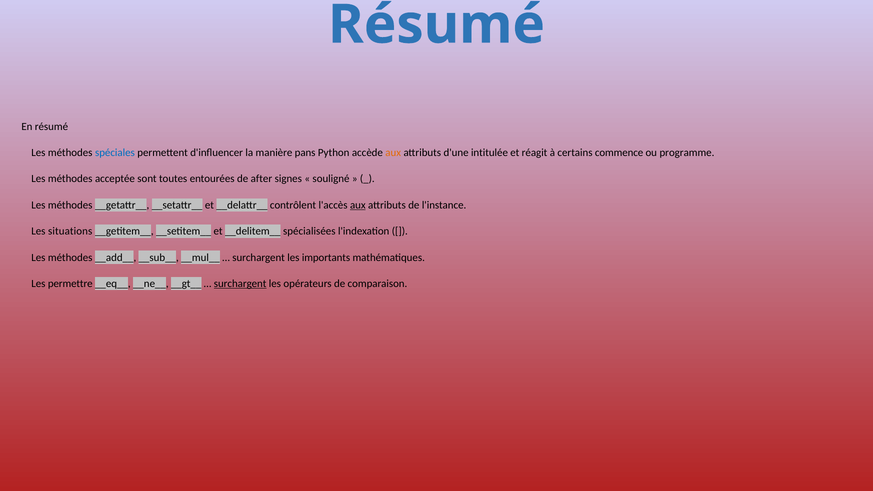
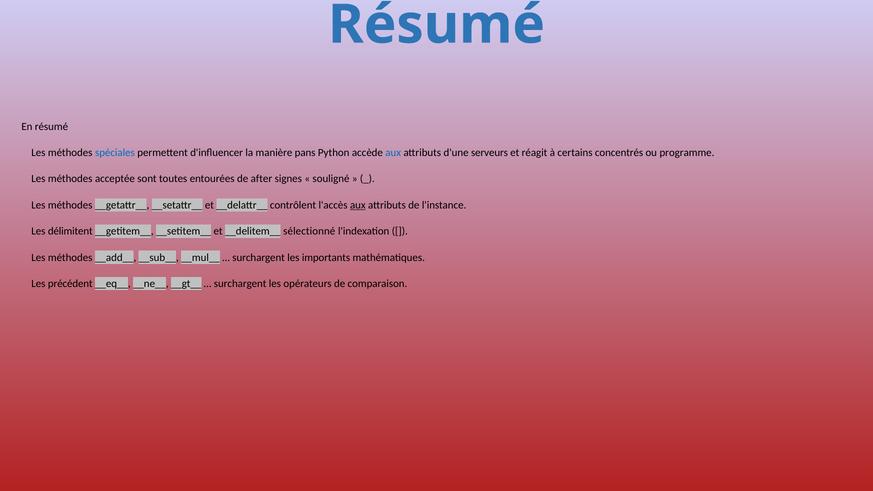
aux colour: orange -> blue (393, 153)
intitulée: intitulée -> serveurs (489, 153)
commence: commence -> concentrés (619, 153)
situations: situations -> délimitent (70, 231)
spécialisées: spécialisées -> sélectionné (309, 231)
permettre: permettre -> précédent (70, 284)
surchargent underline: present -> none (240, 284)
